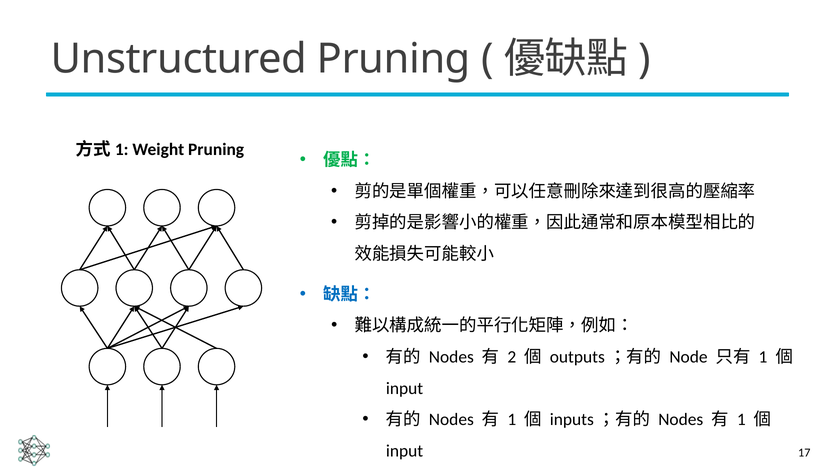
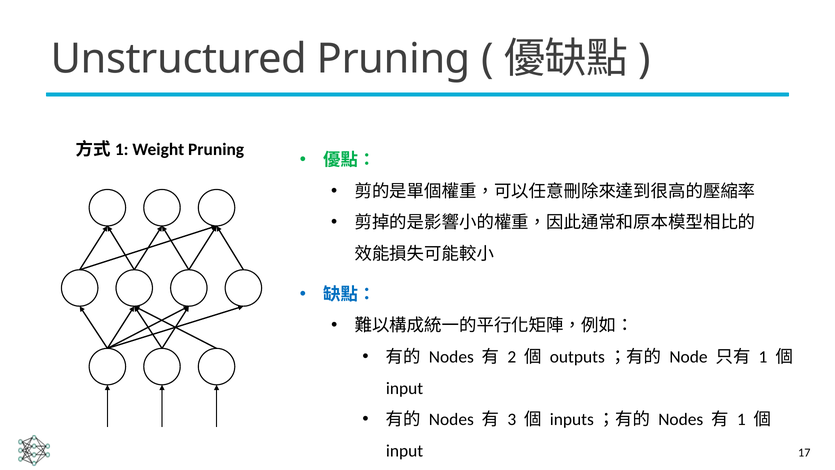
1: 1 -> 3 (512, 419)
